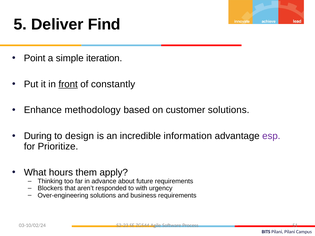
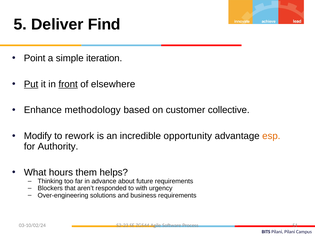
Put underline: none -> present (31, 84)
constantly: constantly -> elsewhere (113, 84)
customer solutions: solutions -> collective (229, 110)
During: During -> Modify (38, 136)
design: design -> rework (80, 136)
information: information -> opportunity (188, 136)
esp colour: purple -> orange (271, 136)
Prioritize: Prioritize -> Authority (58, 147)
apply: apply -> helps (114, 173)
